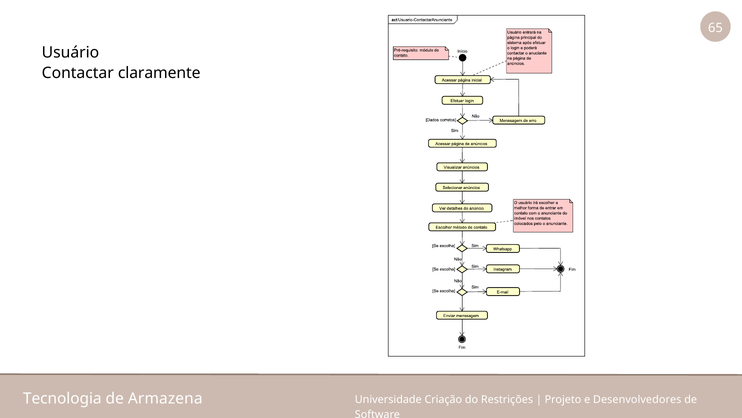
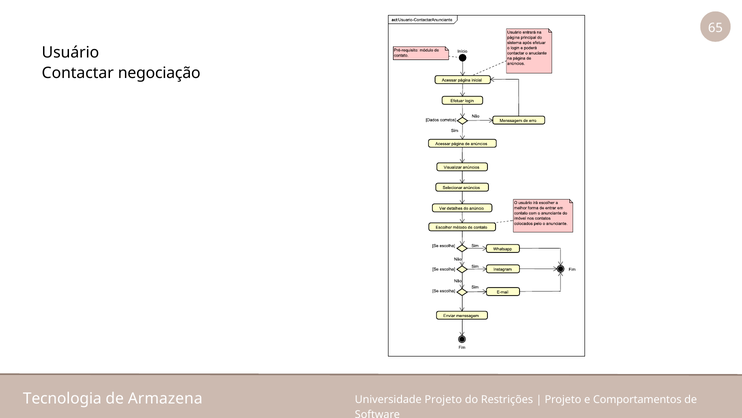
claramente: claramente -> negociação (159, 73)
Universidade Criação: Criação -> Projeto (443, 399)
Desenvolvedores: Desenvolvedores -> Comportamentos (637, 399)
